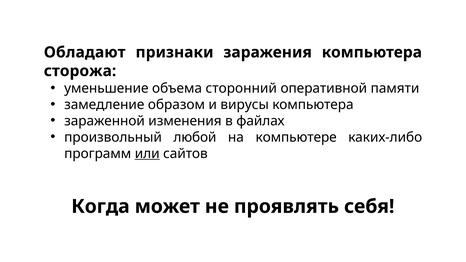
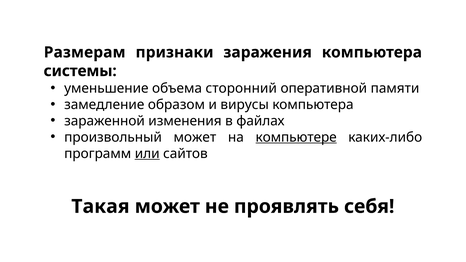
Обладают: Обладают -> Размерам (85, 52)
сторожа: сторожа -> системы (80, 71)
произвольный любой: любой -> может (195, 137)
компьютере underline: none -> present (296, 137)
Когда: Когда -> Такая (100, 207)
